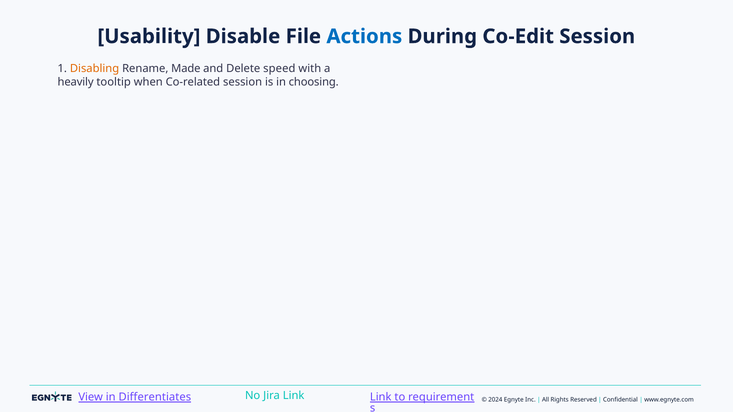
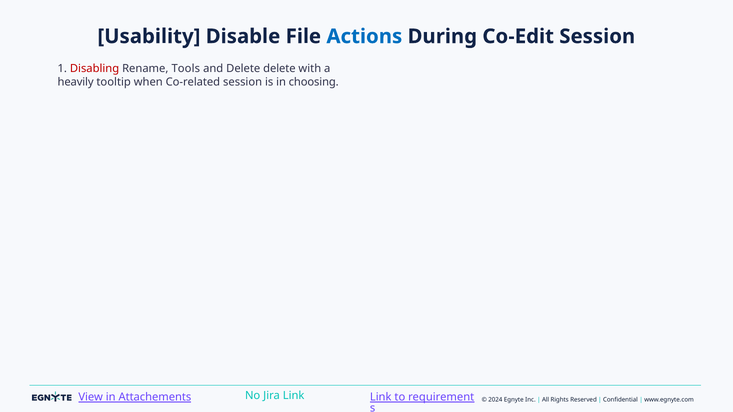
Disabling colour: orange -> red (95, 69)
Made: Made -> Tools (186, 69)
Delete speed: speed -> delete (279, 69)
Differentiates: Differentiates -> Attachements (155, 397)
